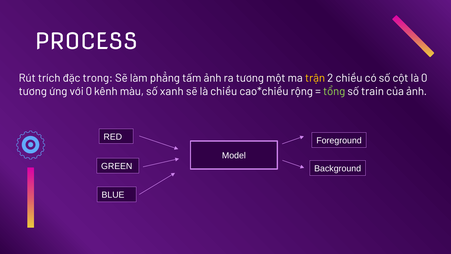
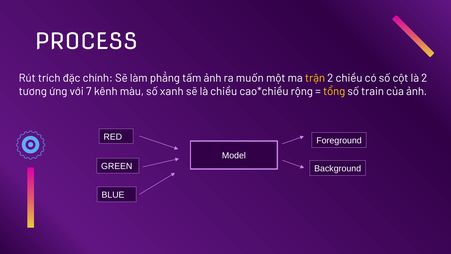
trong: trong -> chính (98, 78)
ra tương: tương -> muốn (250, 78)
là 0: 0 -> 2 (424, 78)
với 0: 0 -> 7 (89, 91)
tổng colour: light green -> yellow (334, 91)
